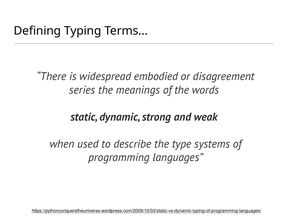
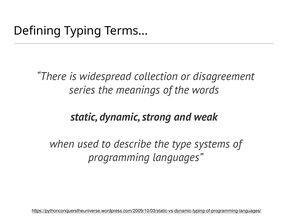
embodied: embodied -> collection (156, 76)
